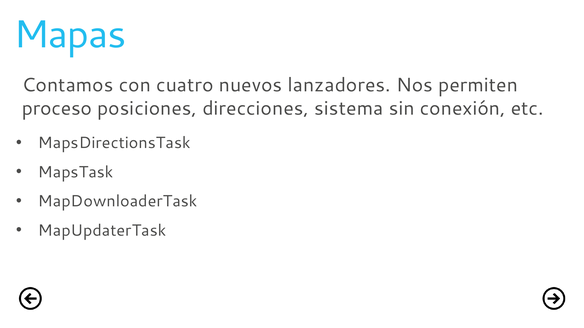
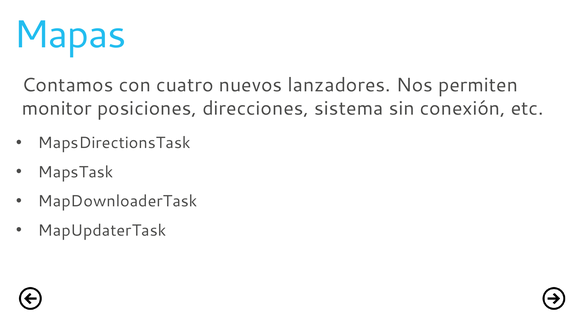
proceso: proceso -> monitor (57, 109)
